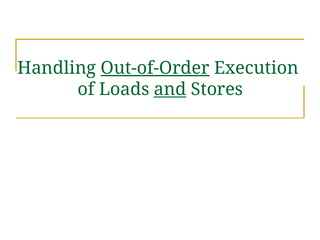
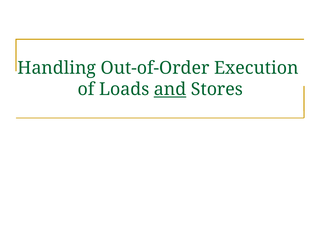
Out-of-Order underline: present -> none (155, 68)
